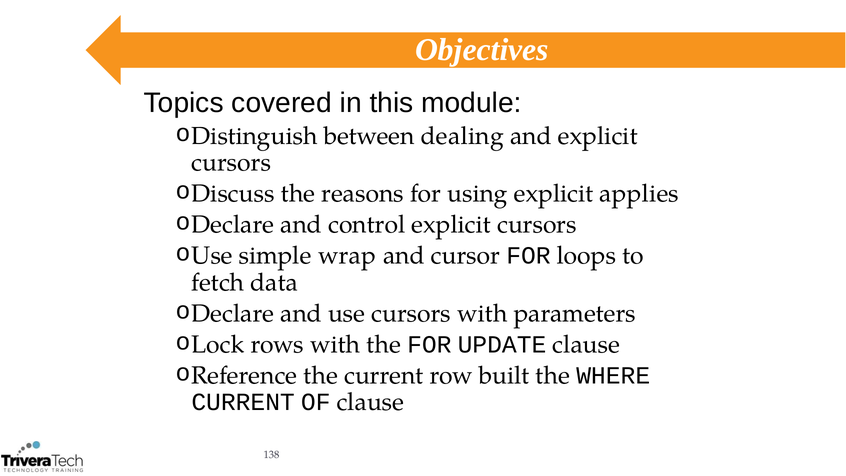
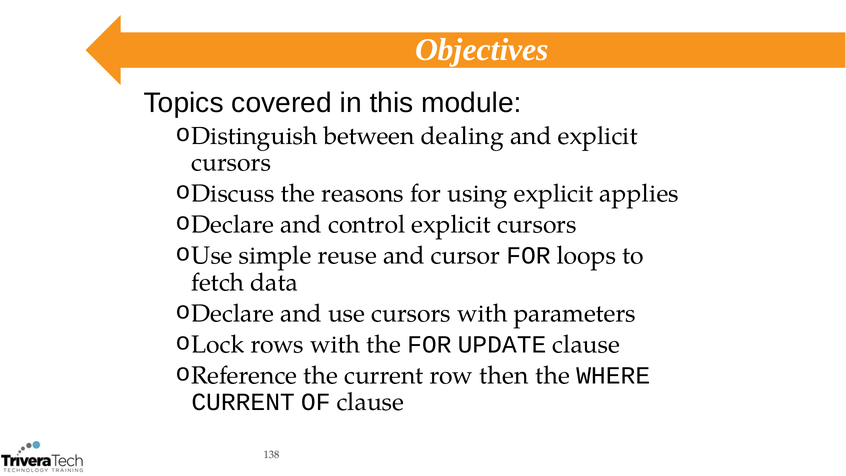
wrap: wrap -> reuse (347, 256)
built: built -> then (504, 375)
